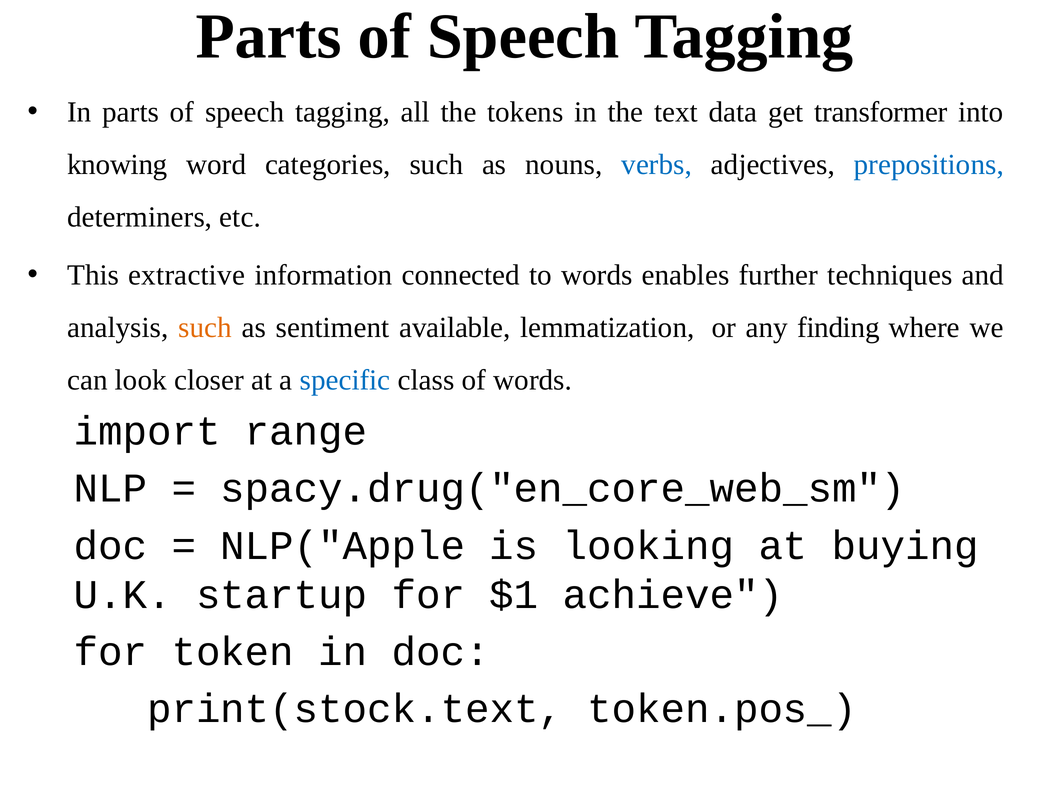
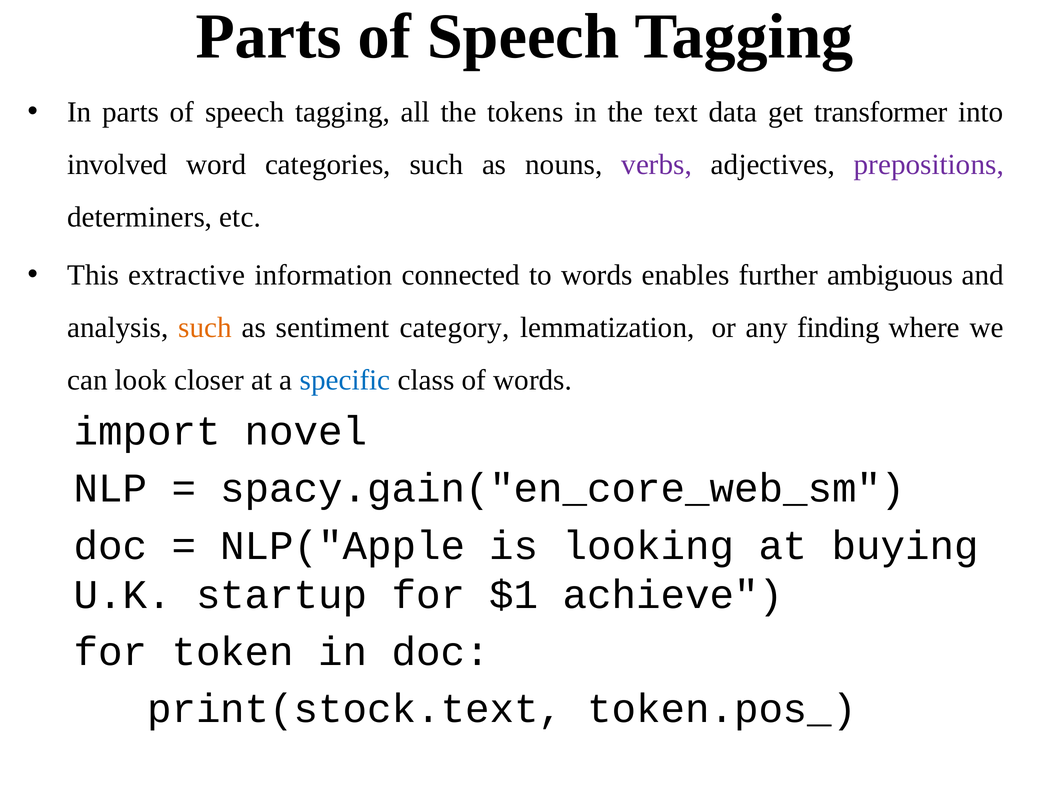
knowing: knowing -> involved (117, 165)
verbs colour: blue -> purple (657, 165)
prepositions colour: blue -> purple (929, 165)
techniques: techniques -> ambiguous (890, 276)
available: available -> category (455, 328)
range: range -> novel (306, 432)
spacy.drug("en_core_web_sm: spacy.drug("en_core_web_sm -> spacy.gain("en_core_web_sm (563, 489)
